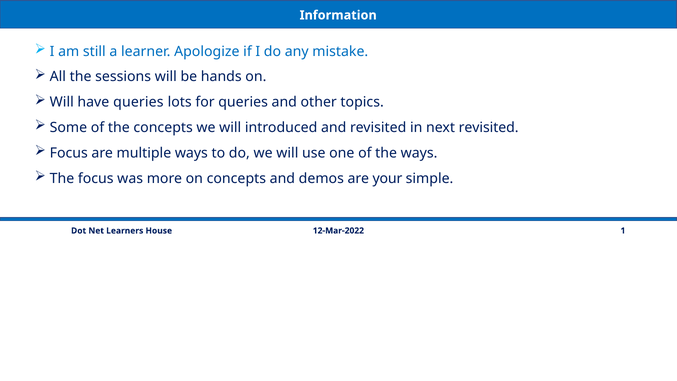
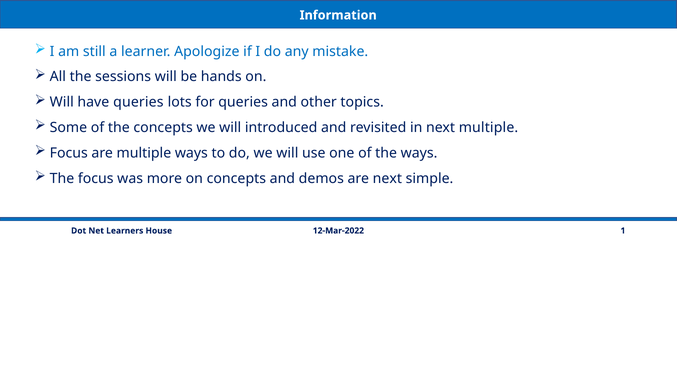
next revisited: revisited -> multiple (489, 128)
are your: your -> next (387, 178)
